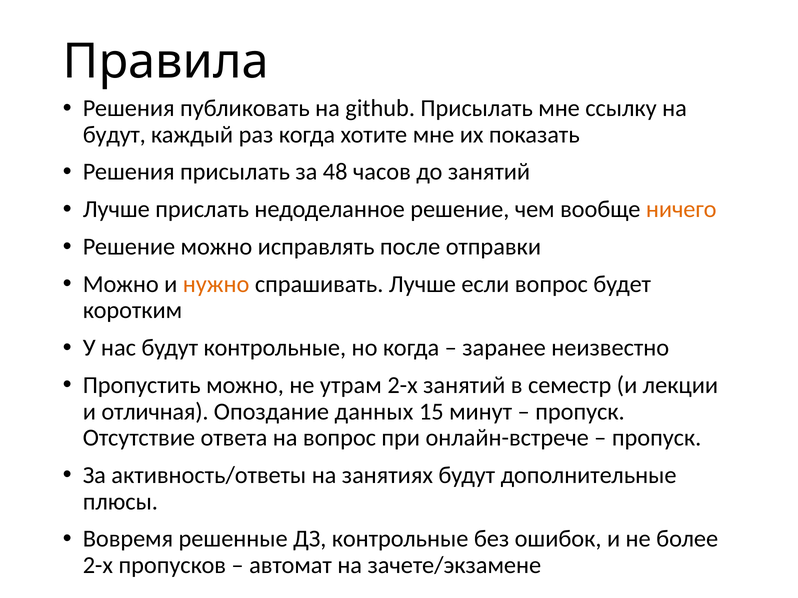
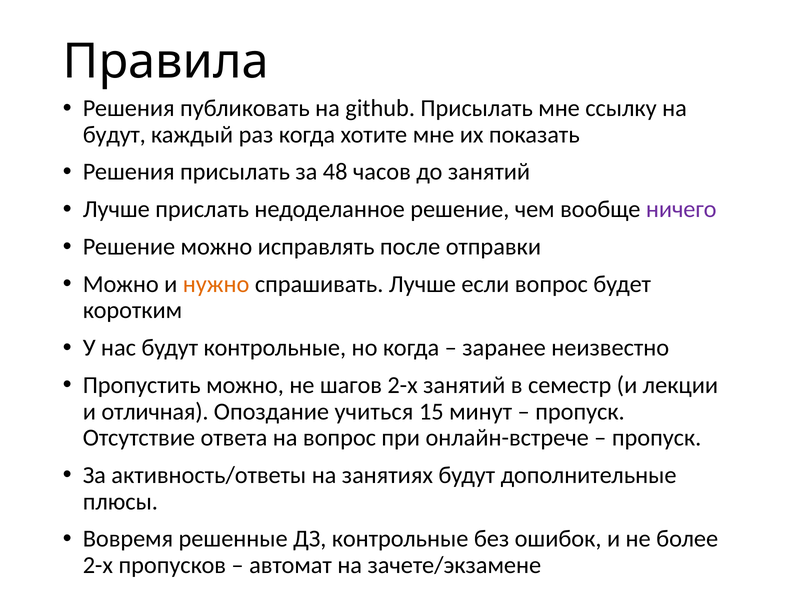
ничего colour: orange -> purple (681, 210)
утрам: утрам -> шагов (351, 386)
данных: данных -> учиться (374, 412)
